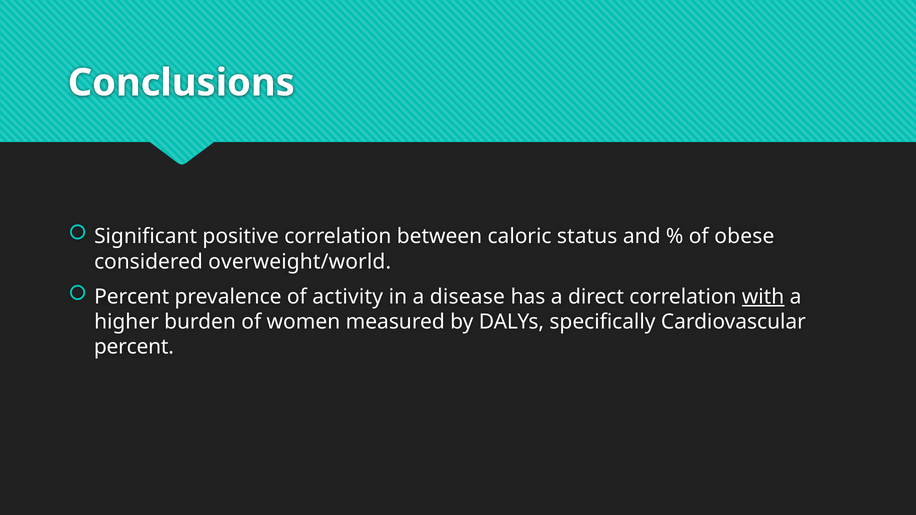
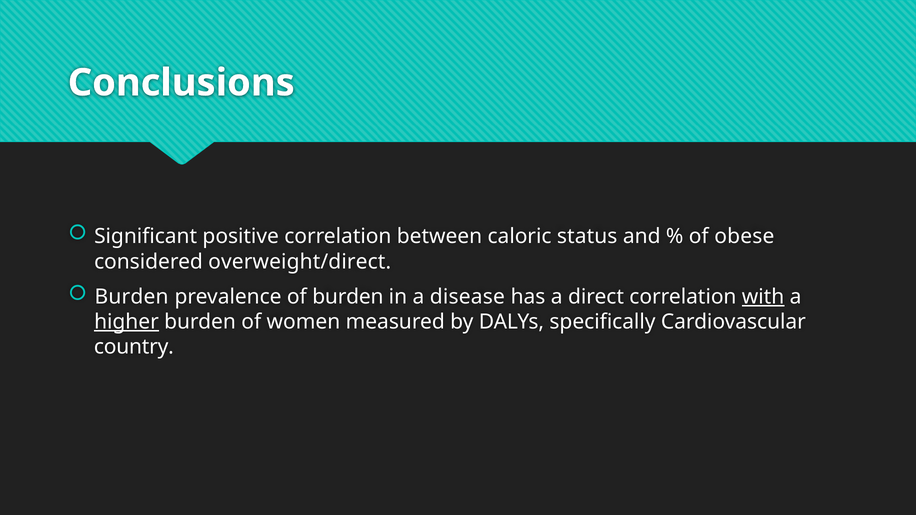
overweight/world: overweight/world -> overweight/direct (300, 262)
Percent: Percent -> Burden (132, 297)
of activity: activity -> burden (348, 297)
higher underline: none -> present (126, 322)
percent: percent -> country (134, 347)
